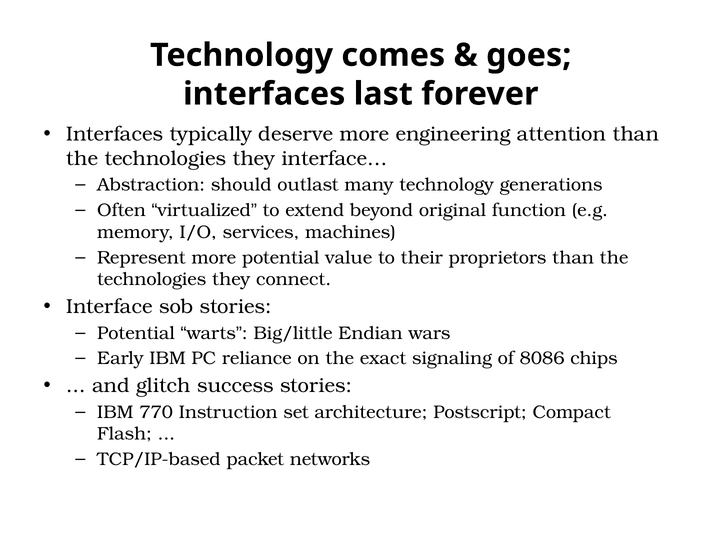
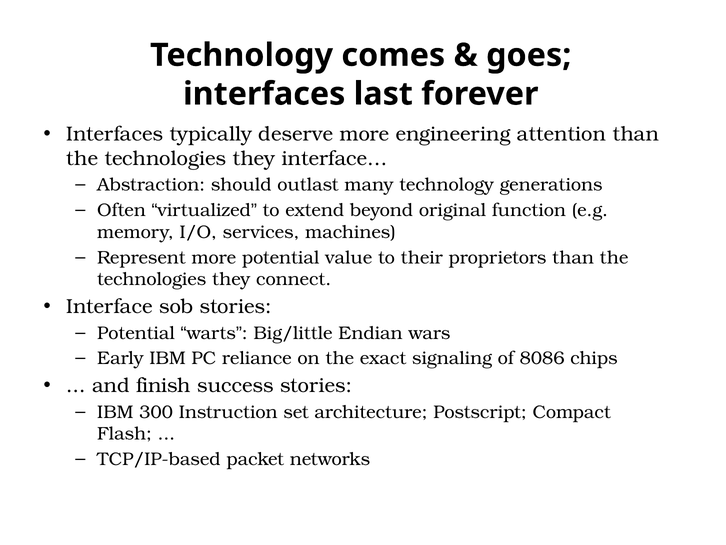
glitch: glitch -> finish (163, 385)
770: 770 -> 300 (156, 412)
